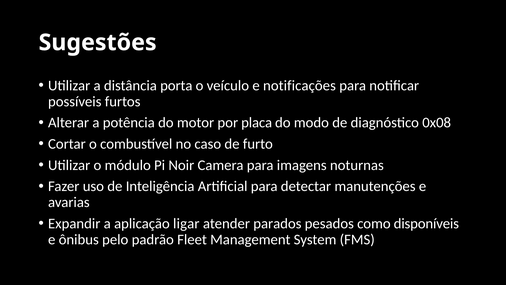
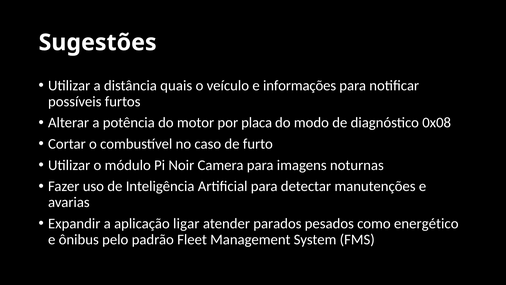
porta: porta -> quais (176, 86)
notificações: notificações -> informações (300, 86)
disponíveis: disponíveis -> energético (426, 223)
